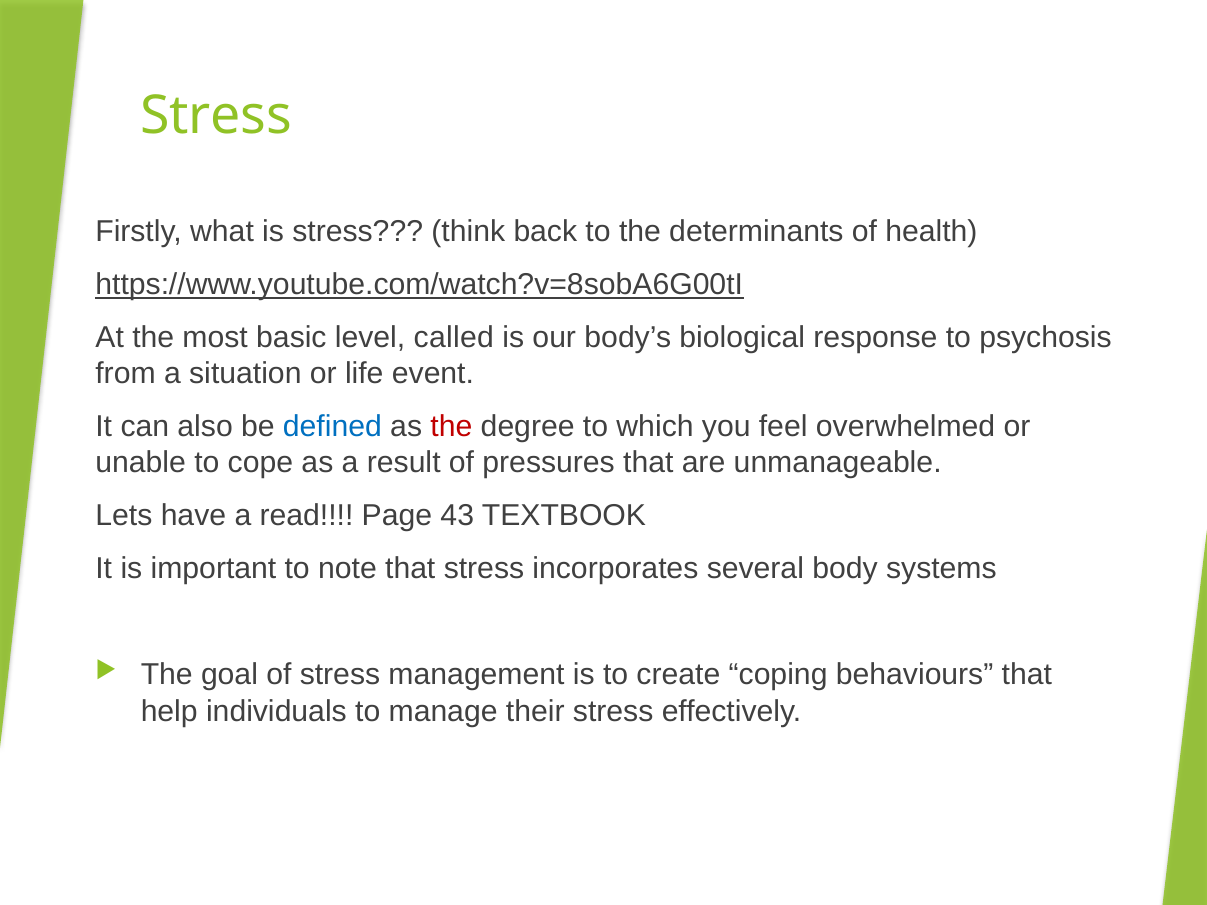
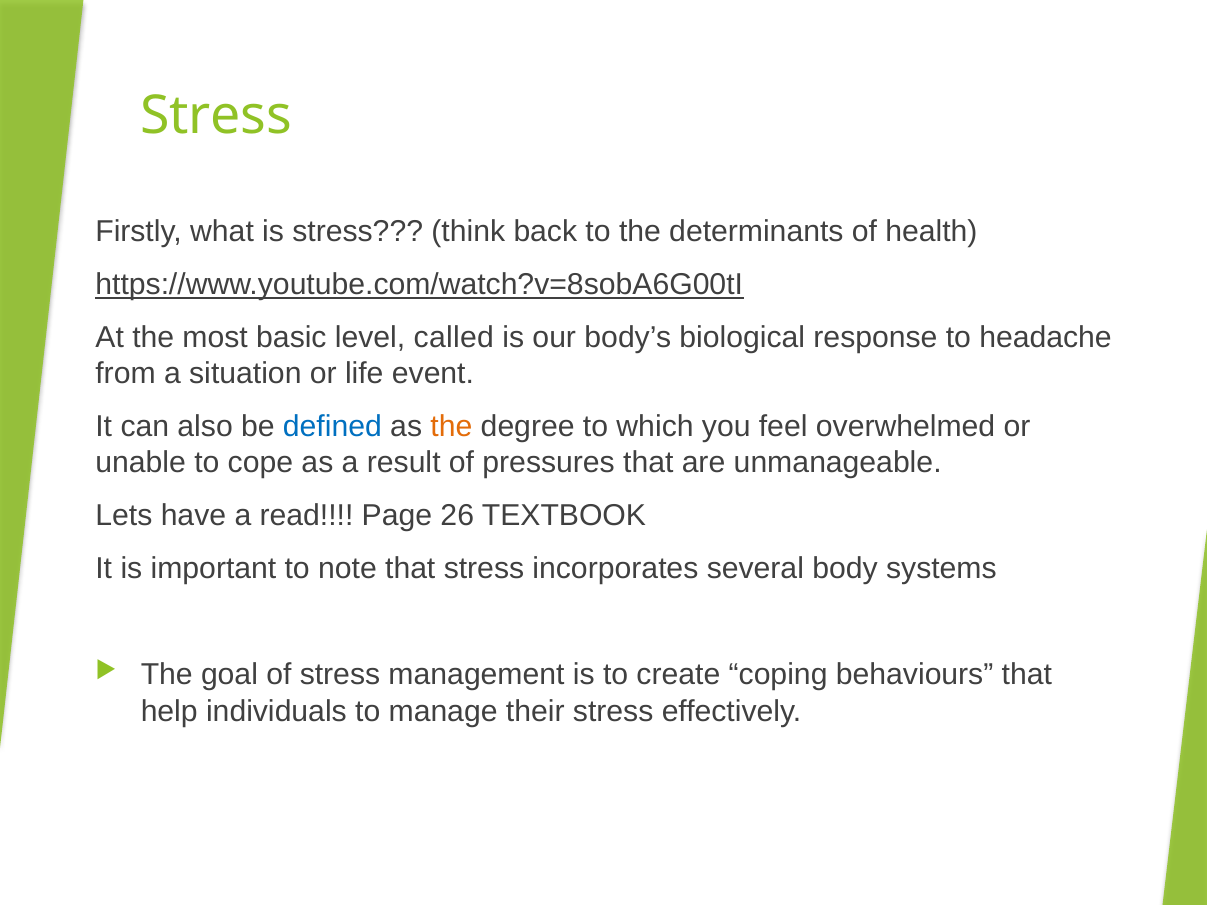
psychosis: psychosis -> headache (1046, 338)
the colour: red -> orange (451, 427)
43: 43 -> 26 (457, 516)
